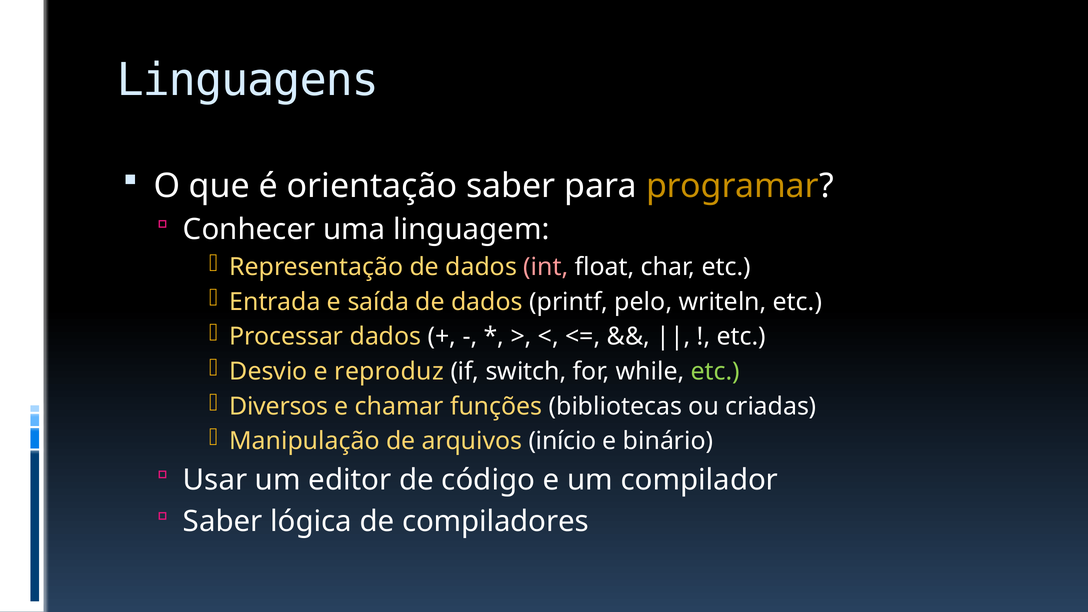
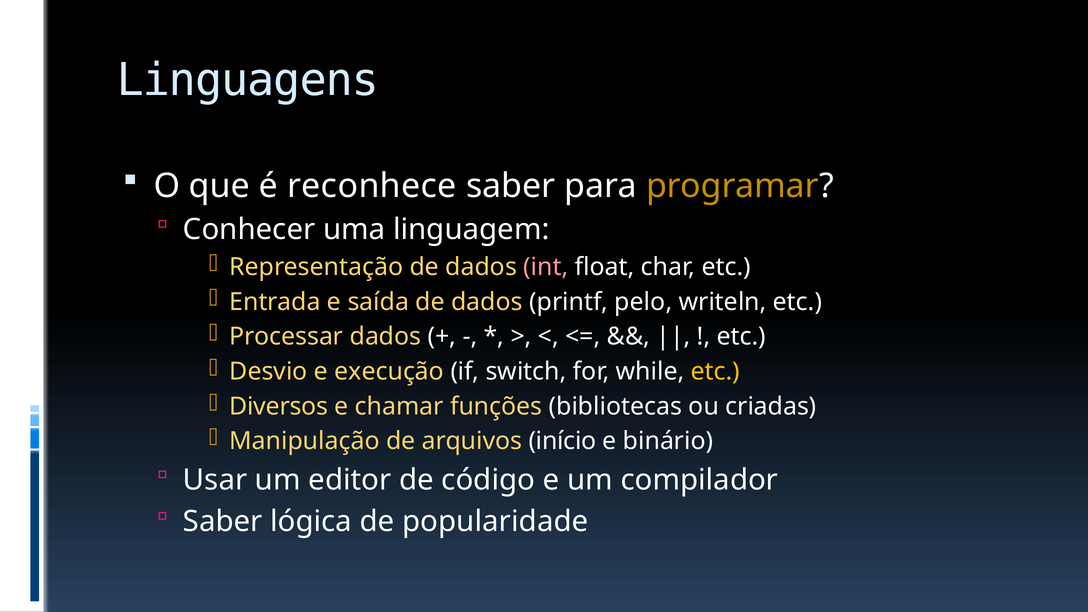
orientação: orientação -> reconhece (372, 186)
reproduz: reproduz -> execução (389, 371)
etc colour: light green -> yellow (715, 371)
compiladores: compiladores -> popularidade (495, 521)
